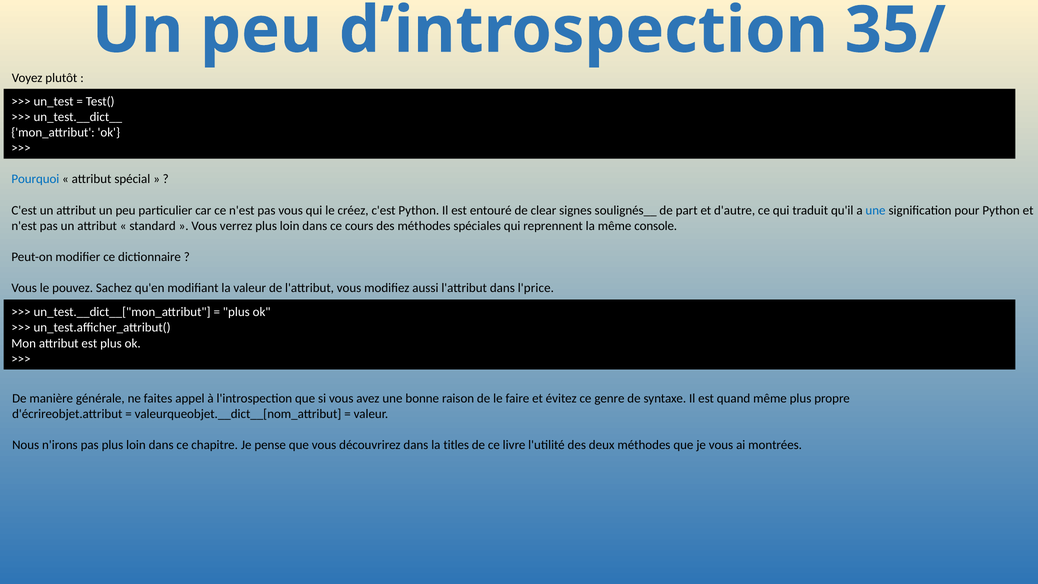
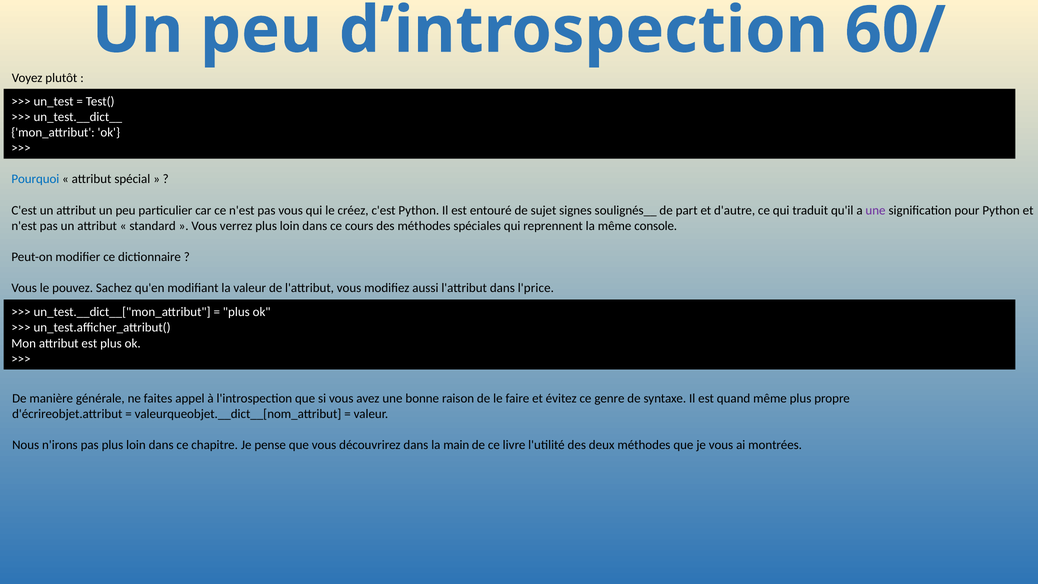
35/: 35/ -> 60/ (895, 30)
clear: clear -> sujet (544, 210)
une colour: blue -> purple (876, 210)
titles: titles -> main (456, 445)
